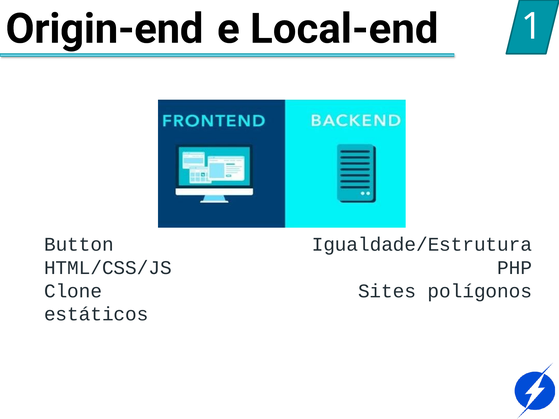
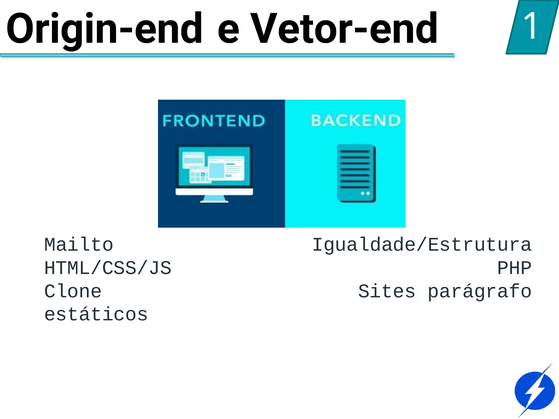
Local-end: Local-end -> Vetor-end (344, 29)
Button: Button -> Mailto (79, 245)
polígonos: polígonos -> parágrafo (480, 291)
